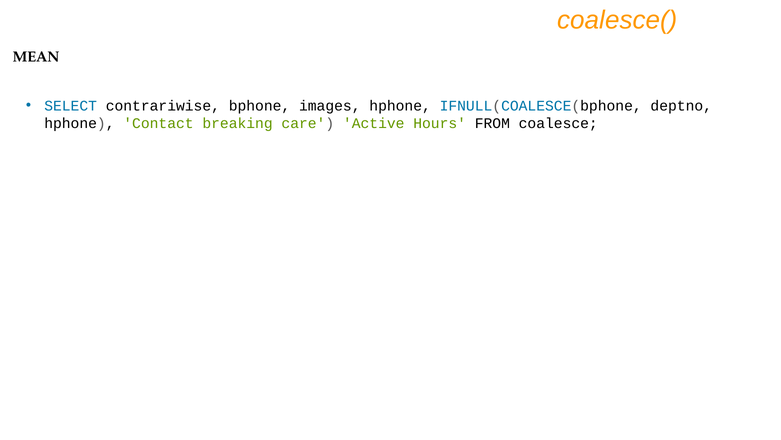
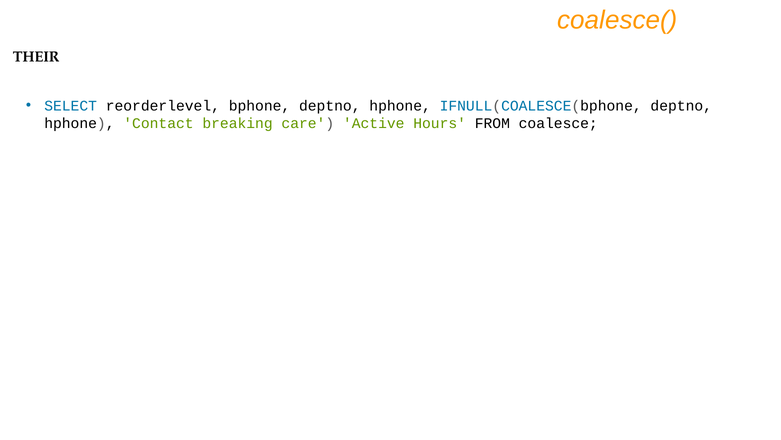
MEAN: MEAN -> THEIR (36, 57)
contrariwise: contrariwise -> reorderlevel (163, 106)
bphone images: images -> deptno (330, 106)
